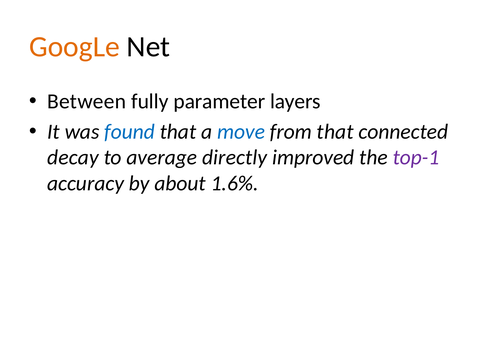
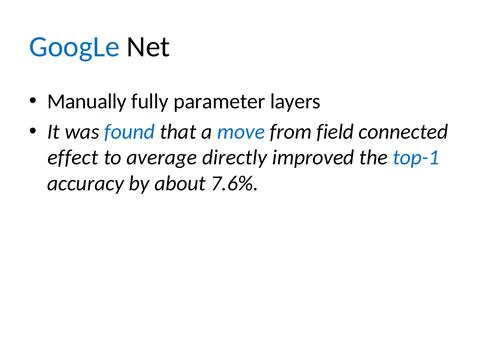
GoogLe colour: orange -> blue (74, 47)
Between: Between -> Manually (87, 102)
from that: that -> field (335, 132)
decay: decay -> effect (73, 158)
top-1 colour: purple -> blue (416, 158)
1.6%: 1.6% -> 7.6% (235, 183)
